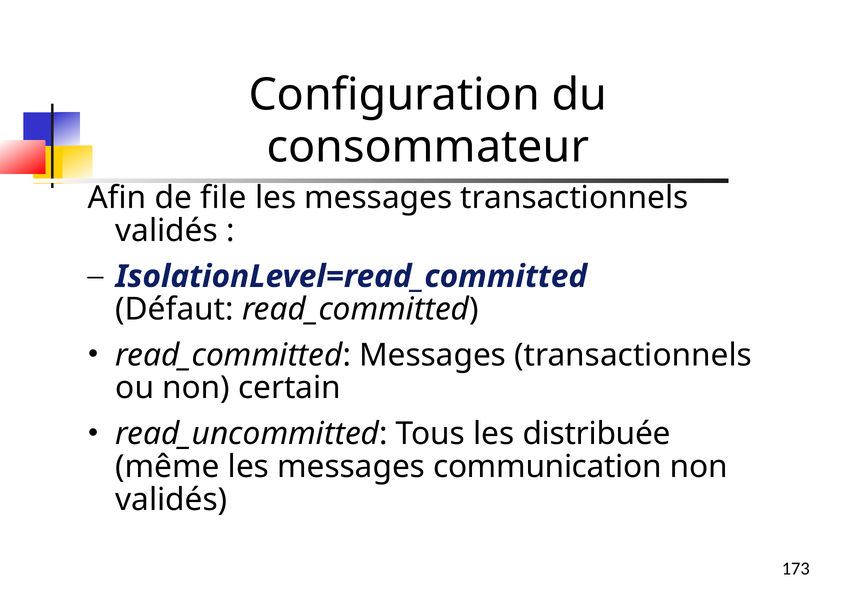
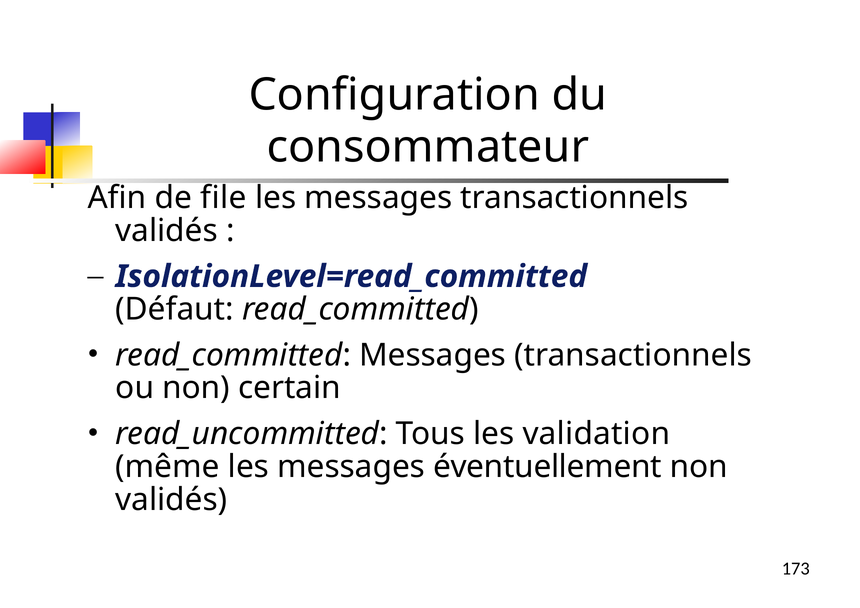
distribuée: distribuée -> validation (596, 434)
communication: communication -> éventuellement (547, 467)
